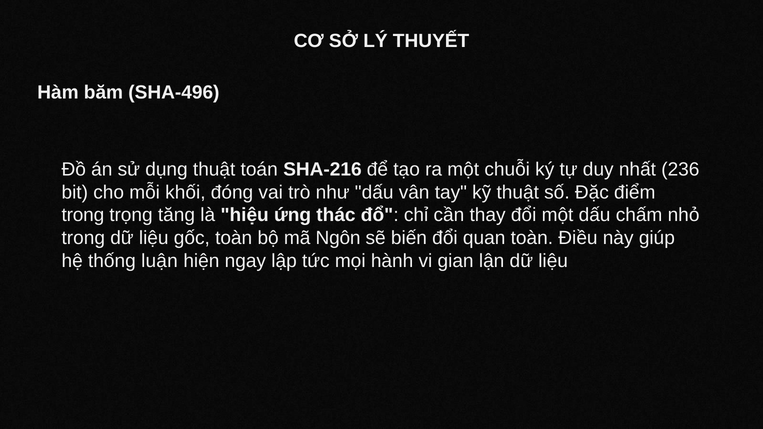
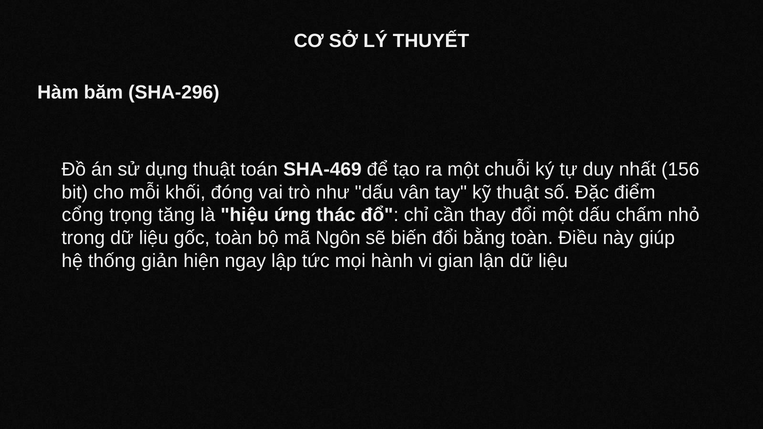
SHA-496: SHA-496 -> SHA-296 (174, 93)
SHA-216: SHA-216 -> SHA-469 (322, 169)
236: 236 -> 156 (680, 169)
trong: trong -> cổng (83, 215)
quan: quan -> bằng (484, 238)
luận: luận -> giản (159, 261)
